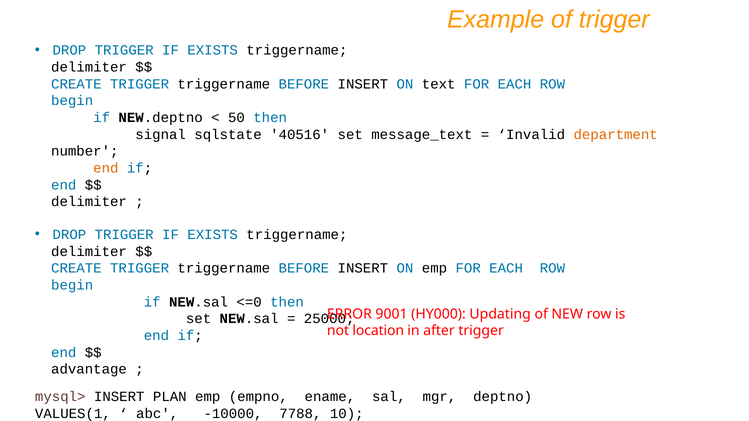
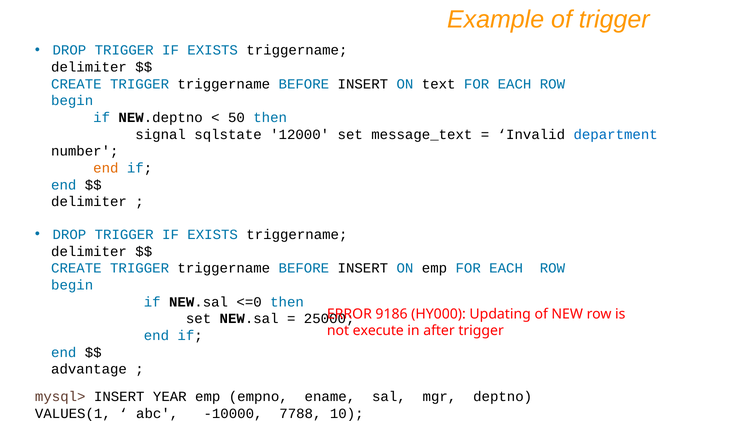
40516: 40516 -> 12000 (300, 135)
department colour: orange -> blue (616, 135)
9001: 9001 -> 9186 (392, 314)
location: location -> execute (378, 331)
PLAN: PLAN -> YEAR (170, 397)
